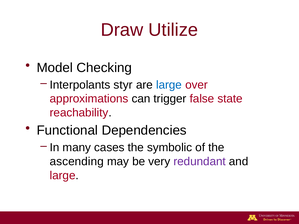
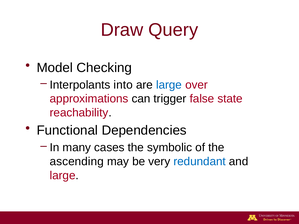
Utilize: Utilize -> Query (173, 30)
styr: styr -> into (123, 85)
redundant colour: purple -> blue (200, 162)
